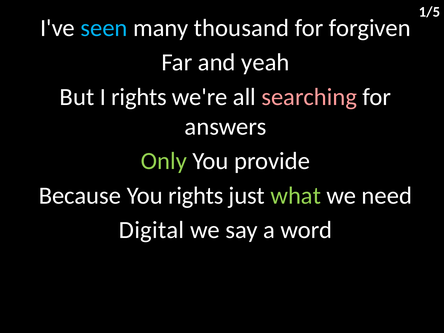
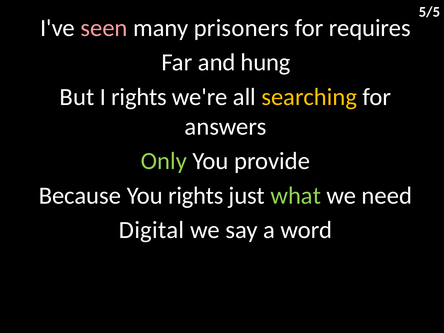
1/5: 1/5 -> 5/5 (429, 12)
seen colour: light blue -> pink (104, 28)
thousand: thousand -> prisoners (241, 28)
forgiven: forgiven -> requires (370, 28)
yeah: yeah -> hung (266, 62)
searching colour: pink -> yellow (309, 97)
